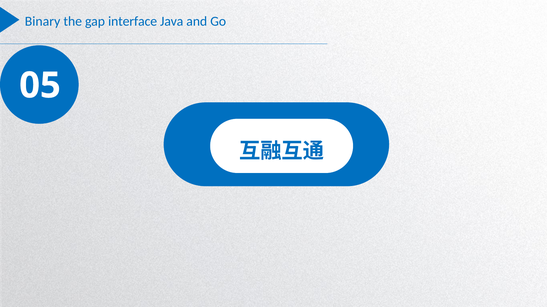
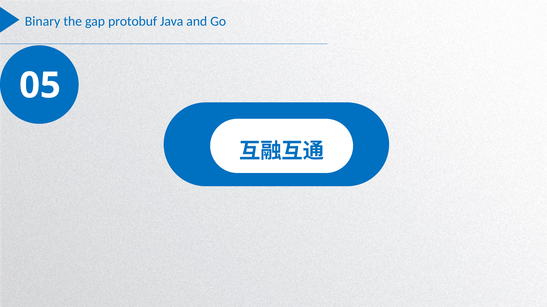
interface: interface -> protobuf (133, 22)
